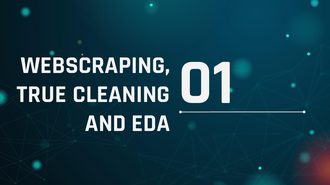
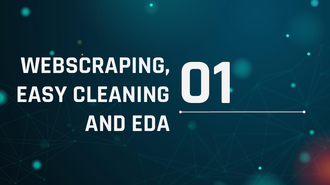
TRUE: TRUE -> EASY (42, 95)
